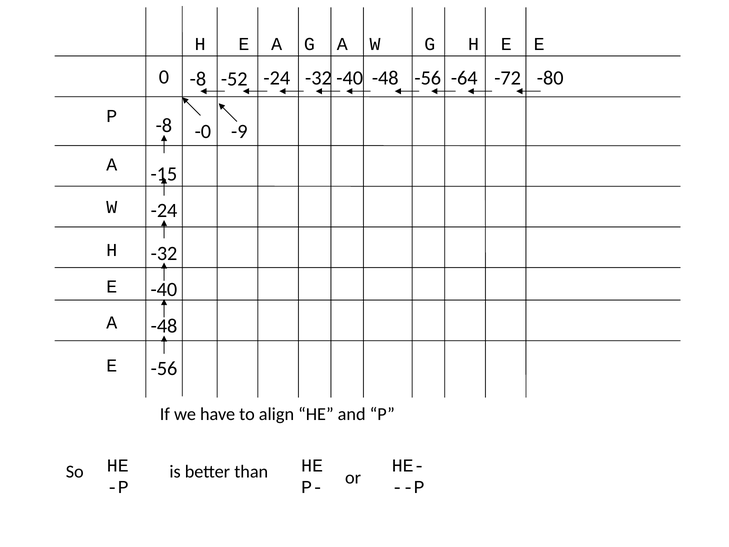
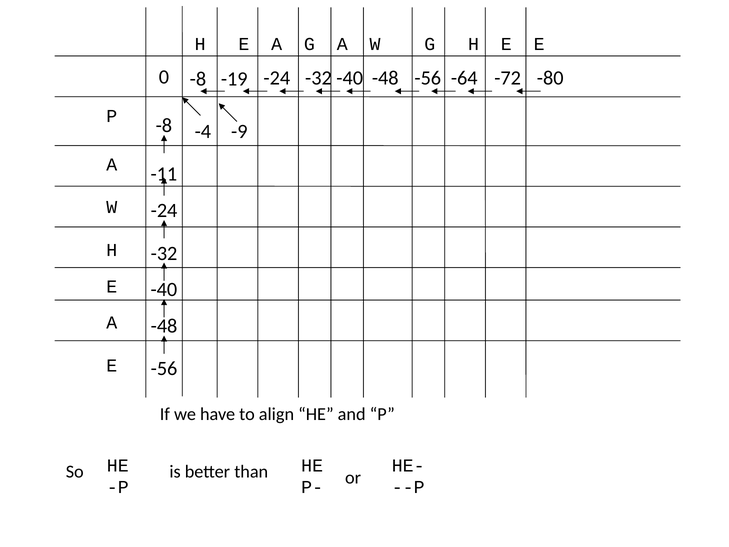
-52: -52 -> -19 (234, 79)
-0: -0 -> -4 (203, 131)
-15: -15 -> -11 (164, 174)
